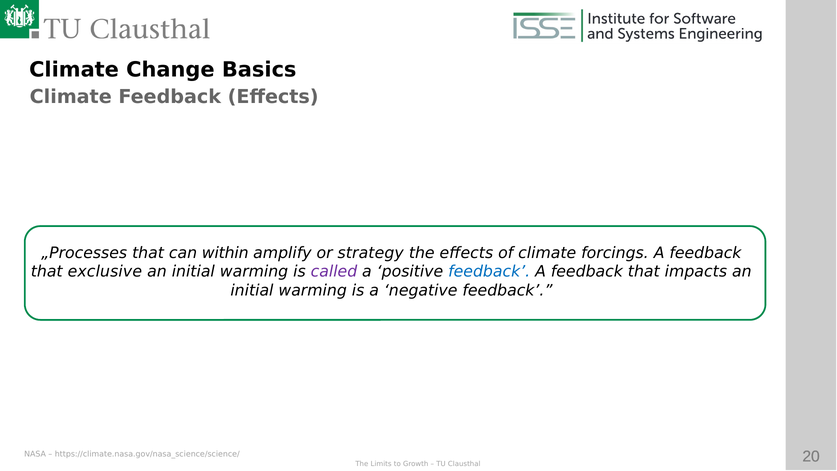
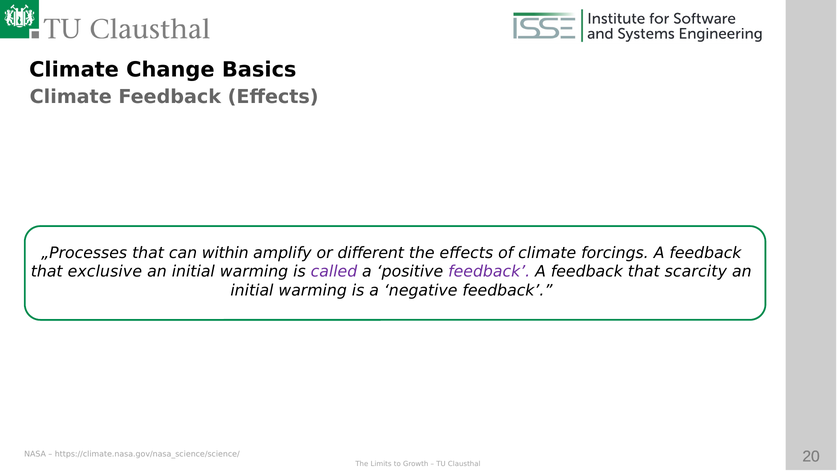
strategy: strategy -> different (371, 253)
feedback colour: blue -> purple (489, 272)
impacts: impacts -> scarcity (696, 272)
